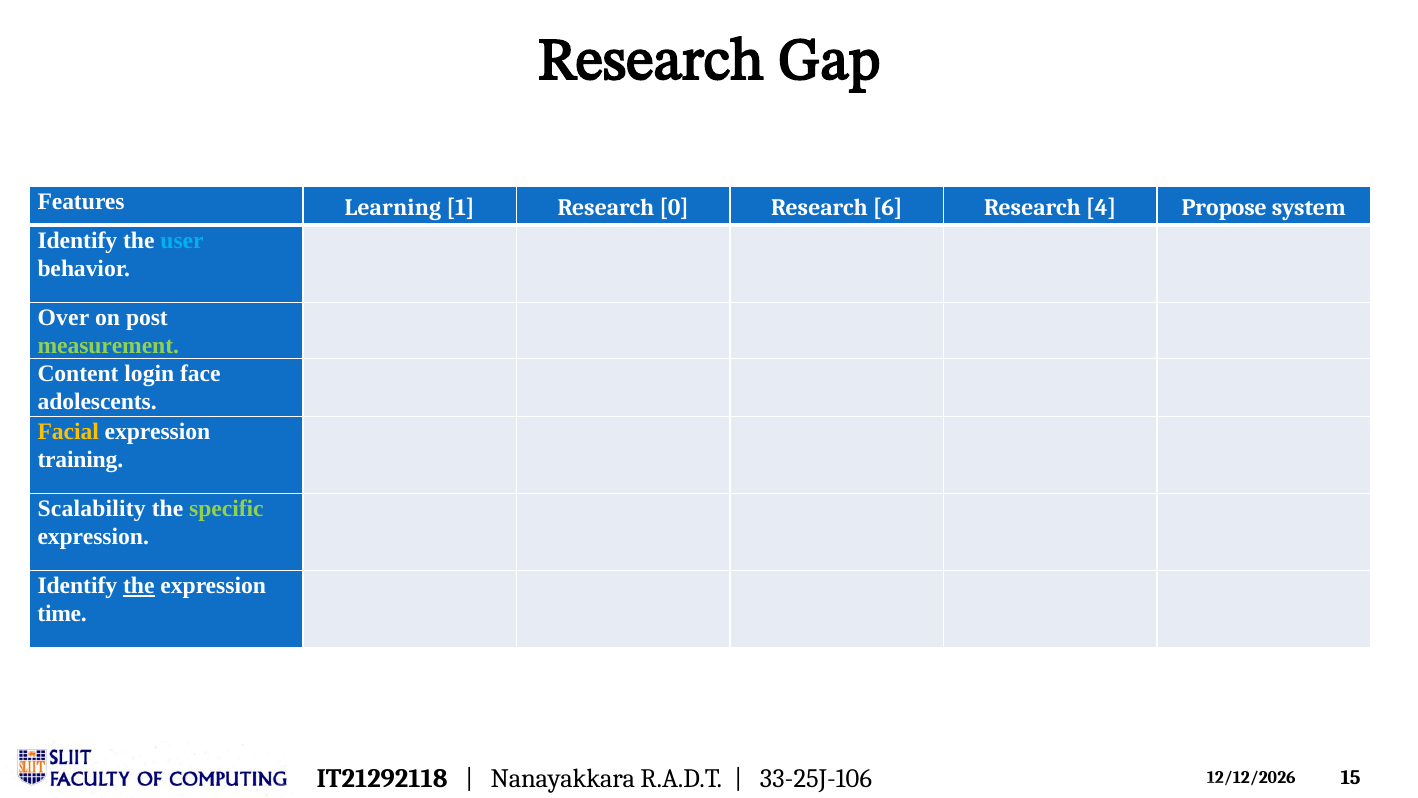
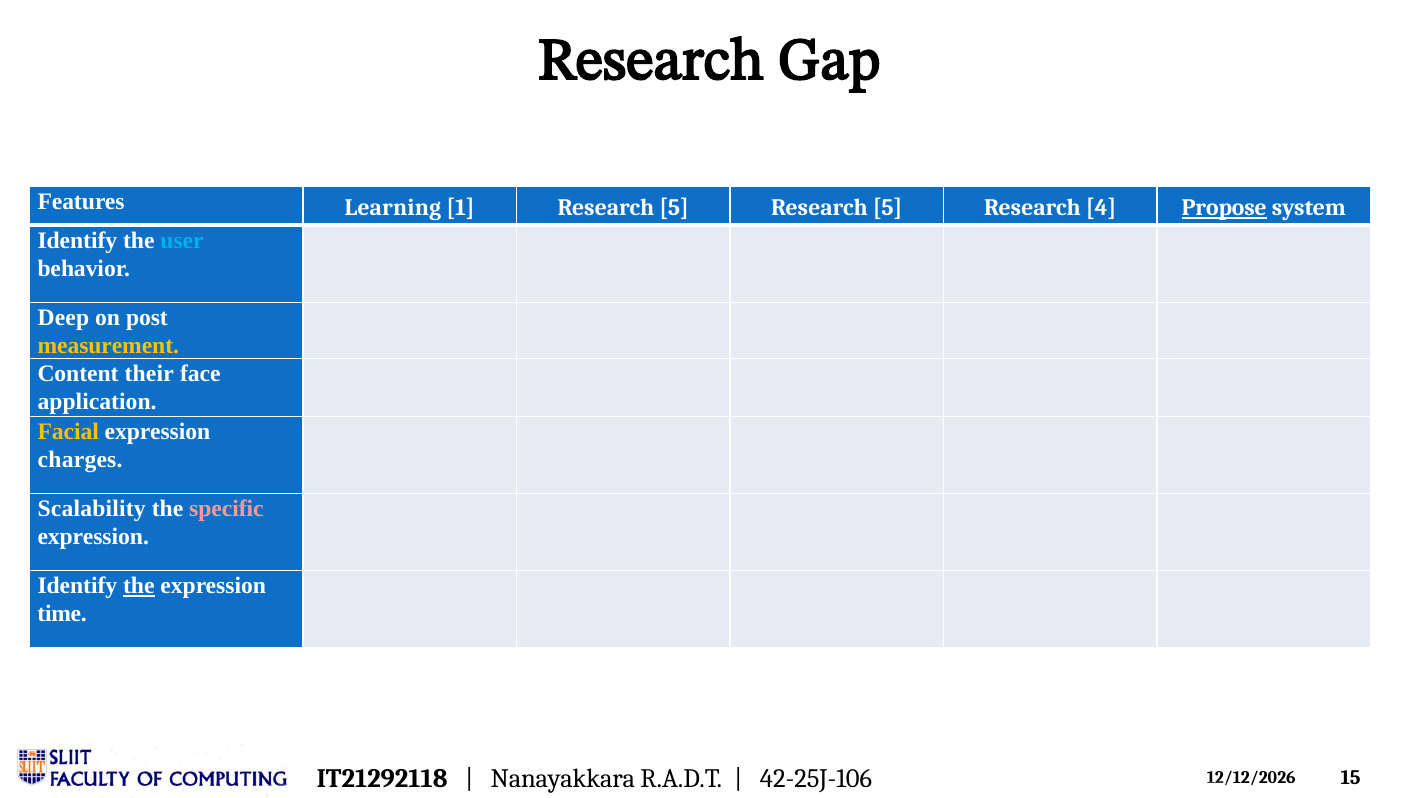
1 Research 0: 0 -> 5 (674, 208)
6: 6 -> 5 (888, 208)
Propose underline: none -> present (1224, 208)
Over: Over -> Deep (63, 317)
measurement colour: light green -> yellow (108, 345)
login: login -> their (149, 374)
adolescents: adolescents -> application (97, 402)
training: training -> charges (80, 459)
specific colour: light green -> pink (226, 508)
33-25J-106: 33-25J-106 -> 42-25J-106 (816, 778)
